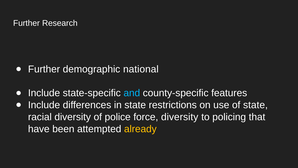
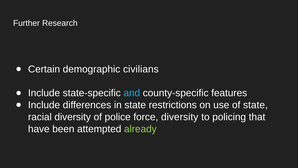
Further: Further -> Certain (44, 69)
national: national -> civilians (141, 69)
already colour: yellow -> light green (140, 129)
